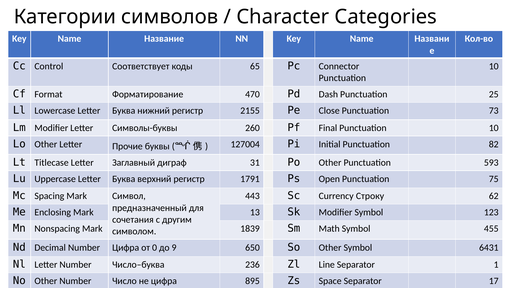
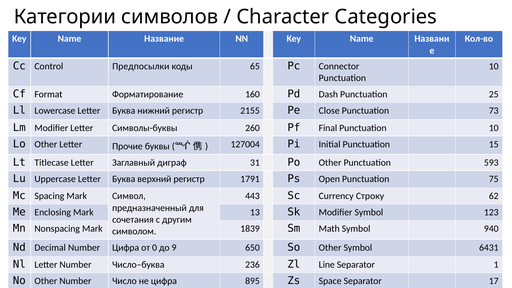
Соответствует: Соответствует -> Предпосылки (141, 66)
470: 470 -> 160 (252, 94)
82: 82 -> 15 (494, 144)
455: 455 -> 940 (491, 229)
